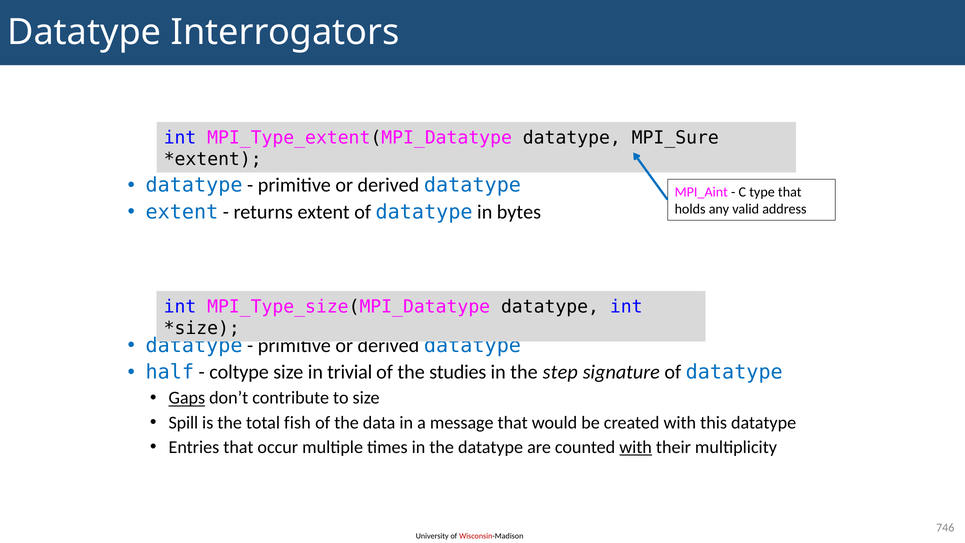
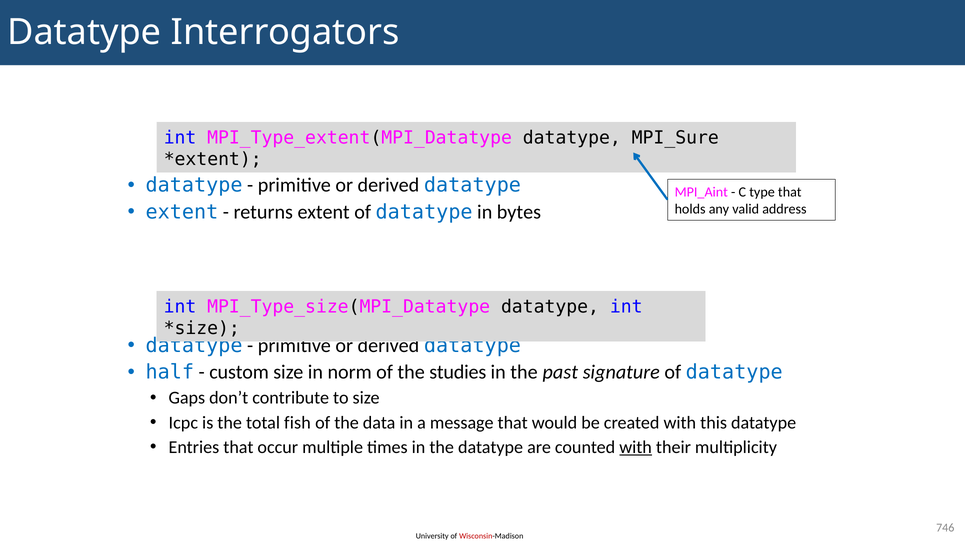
coltype: coltype -> custom (239, 372)
trivial: trivial -> norm (350, 372)
step: step -> past (560, 372)
Gaps underline: present -> none (187, 398)
Spill: Spill -> Icpc (183, 422)
